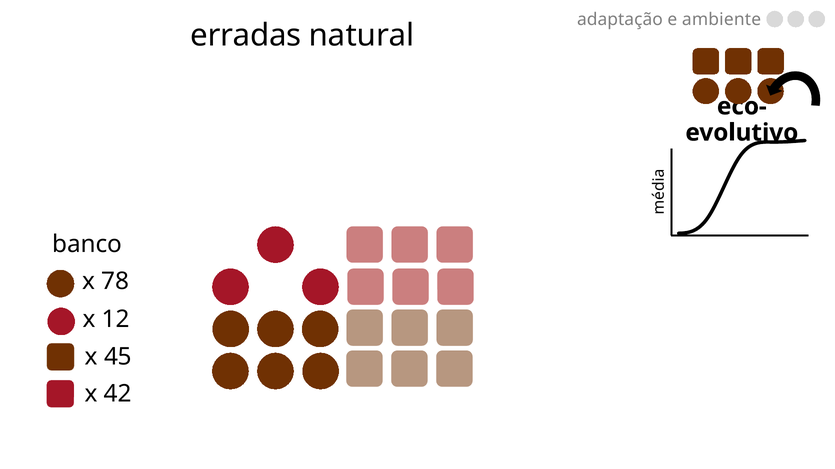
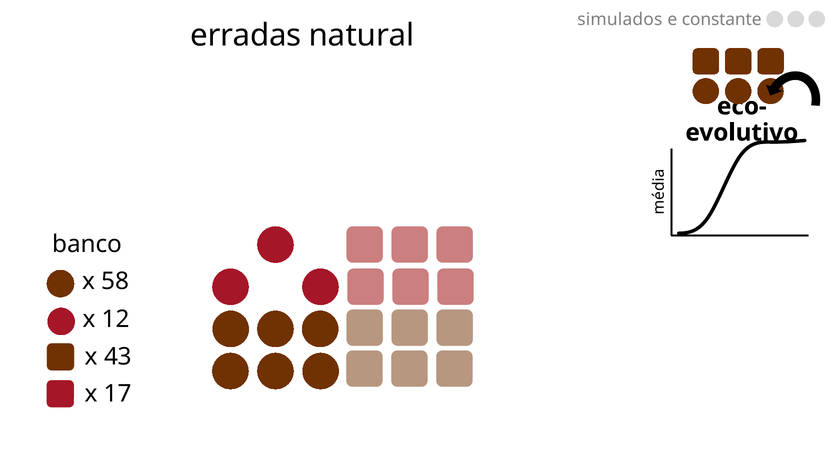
adaptação: adaptação -> simulados (620, 20)
ambiente: ambiente -> constante (722, 20)
78: 78 -> 58 (115, 282)
45: 45 -> 43 (118, 357)
42: 42 -> 17 (118, 394)
